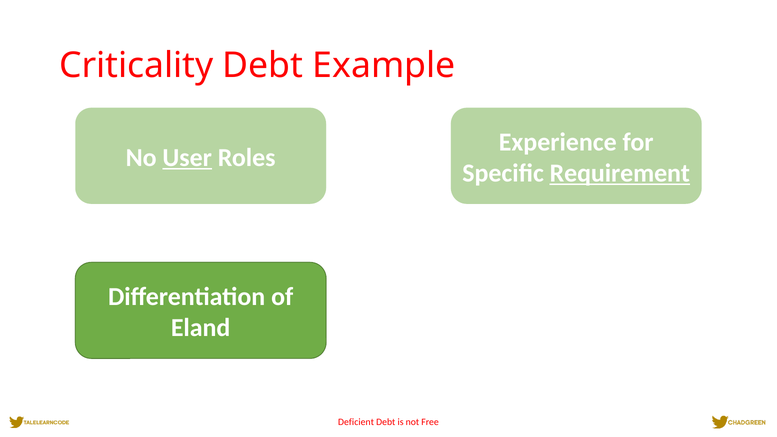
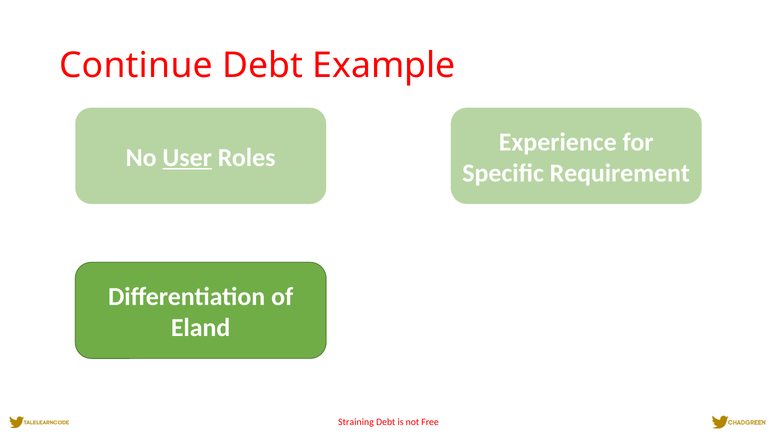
Criticality: Criticality -> Continue (136, 65)
Requirement underline: present -> none (620, 173)
Deficient: Deficient -> Straining (356, 422)
